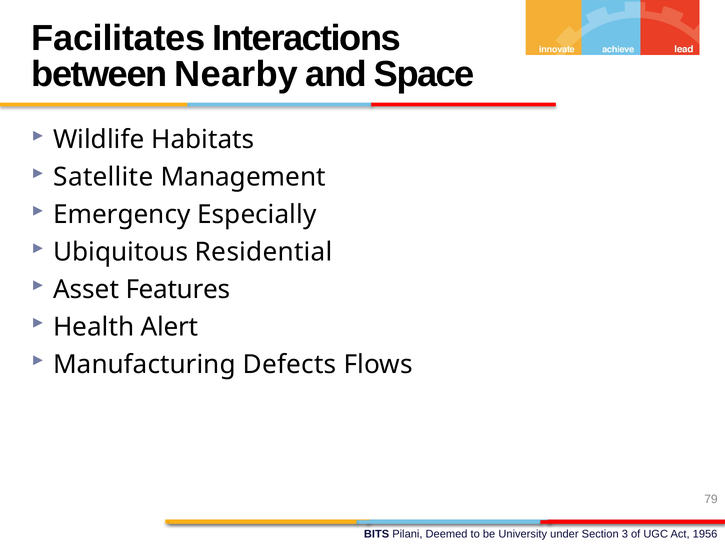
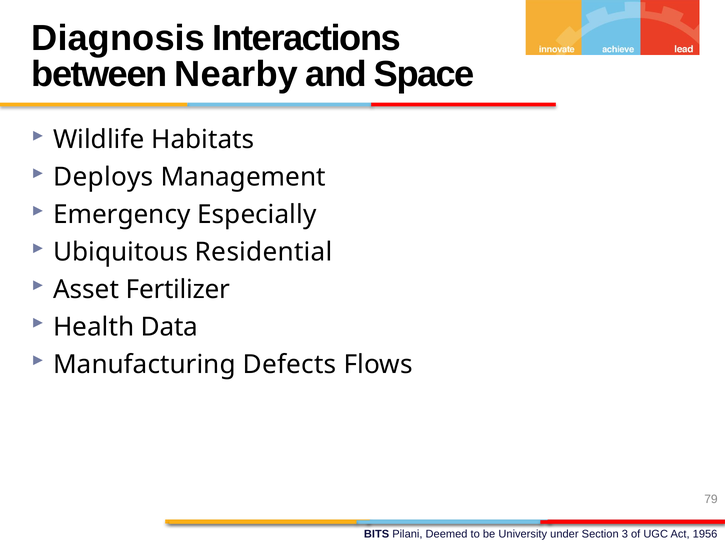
Facilitates: Facilitates -> Diagnosis (118, 38)
Satellite: Satellite -> Deploys (103, 177)
Features: Features -> Fertilizer (178, 289)
Alert: Alert -> Data (169, 327)
